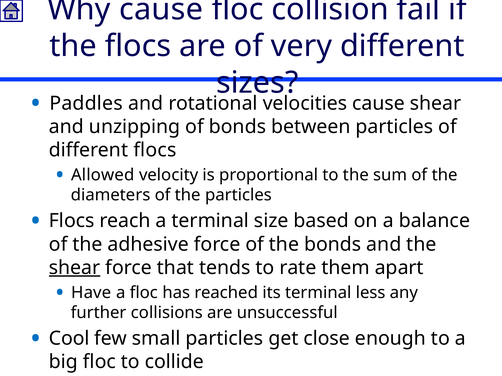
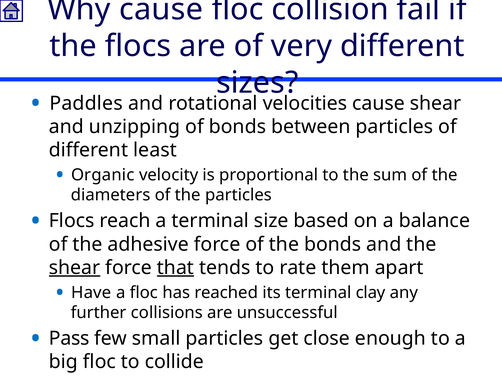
different flocs: flocs -> least (155, 150)
Allowed: Allowed -> Organic (103, 175)
that underline: none -> present (175, 268)
less: less -> clay (371, 293)
Cool: Cool -> Pass (69, 339)
